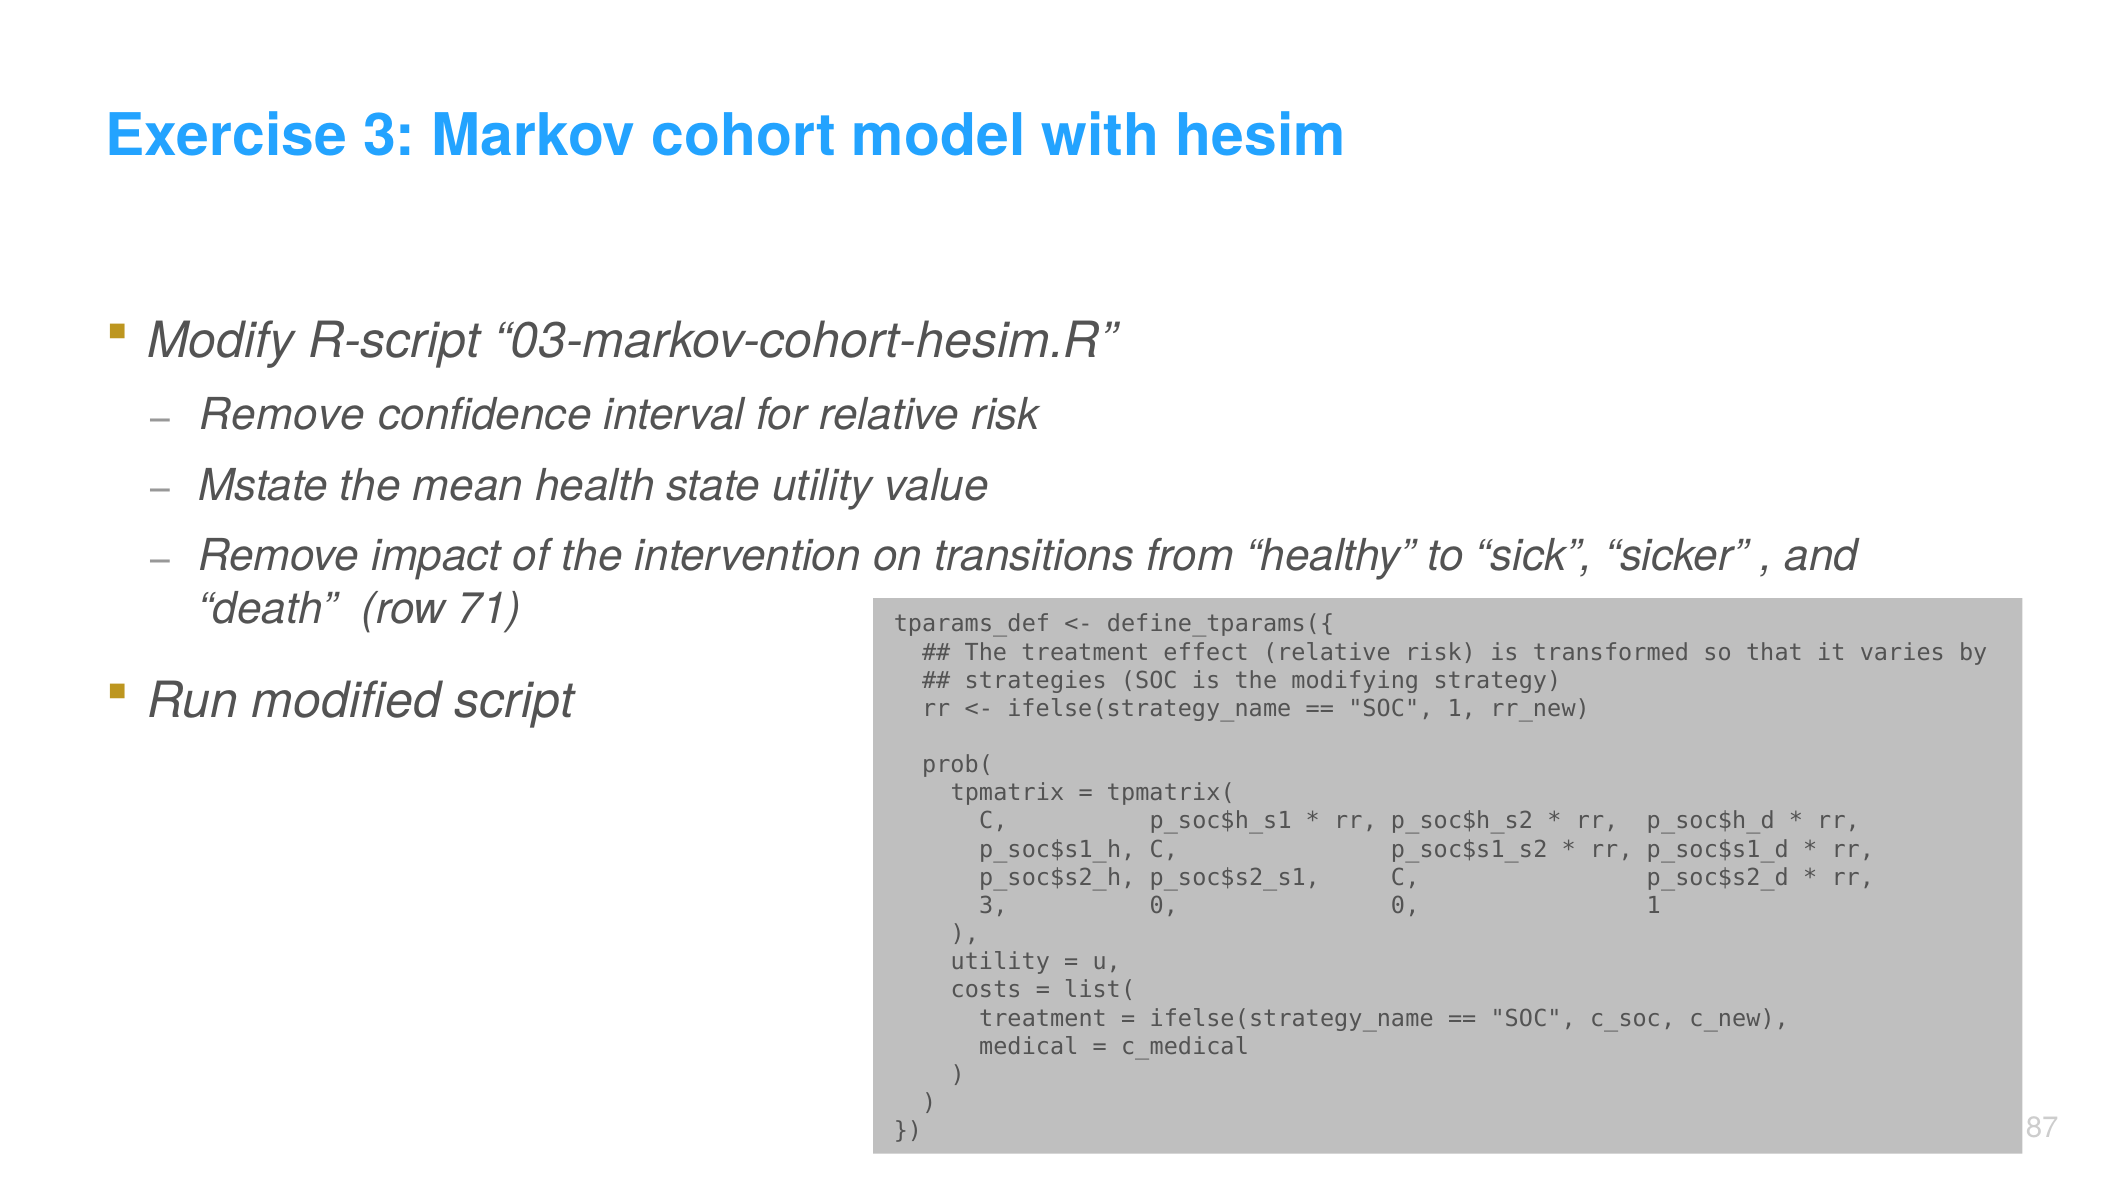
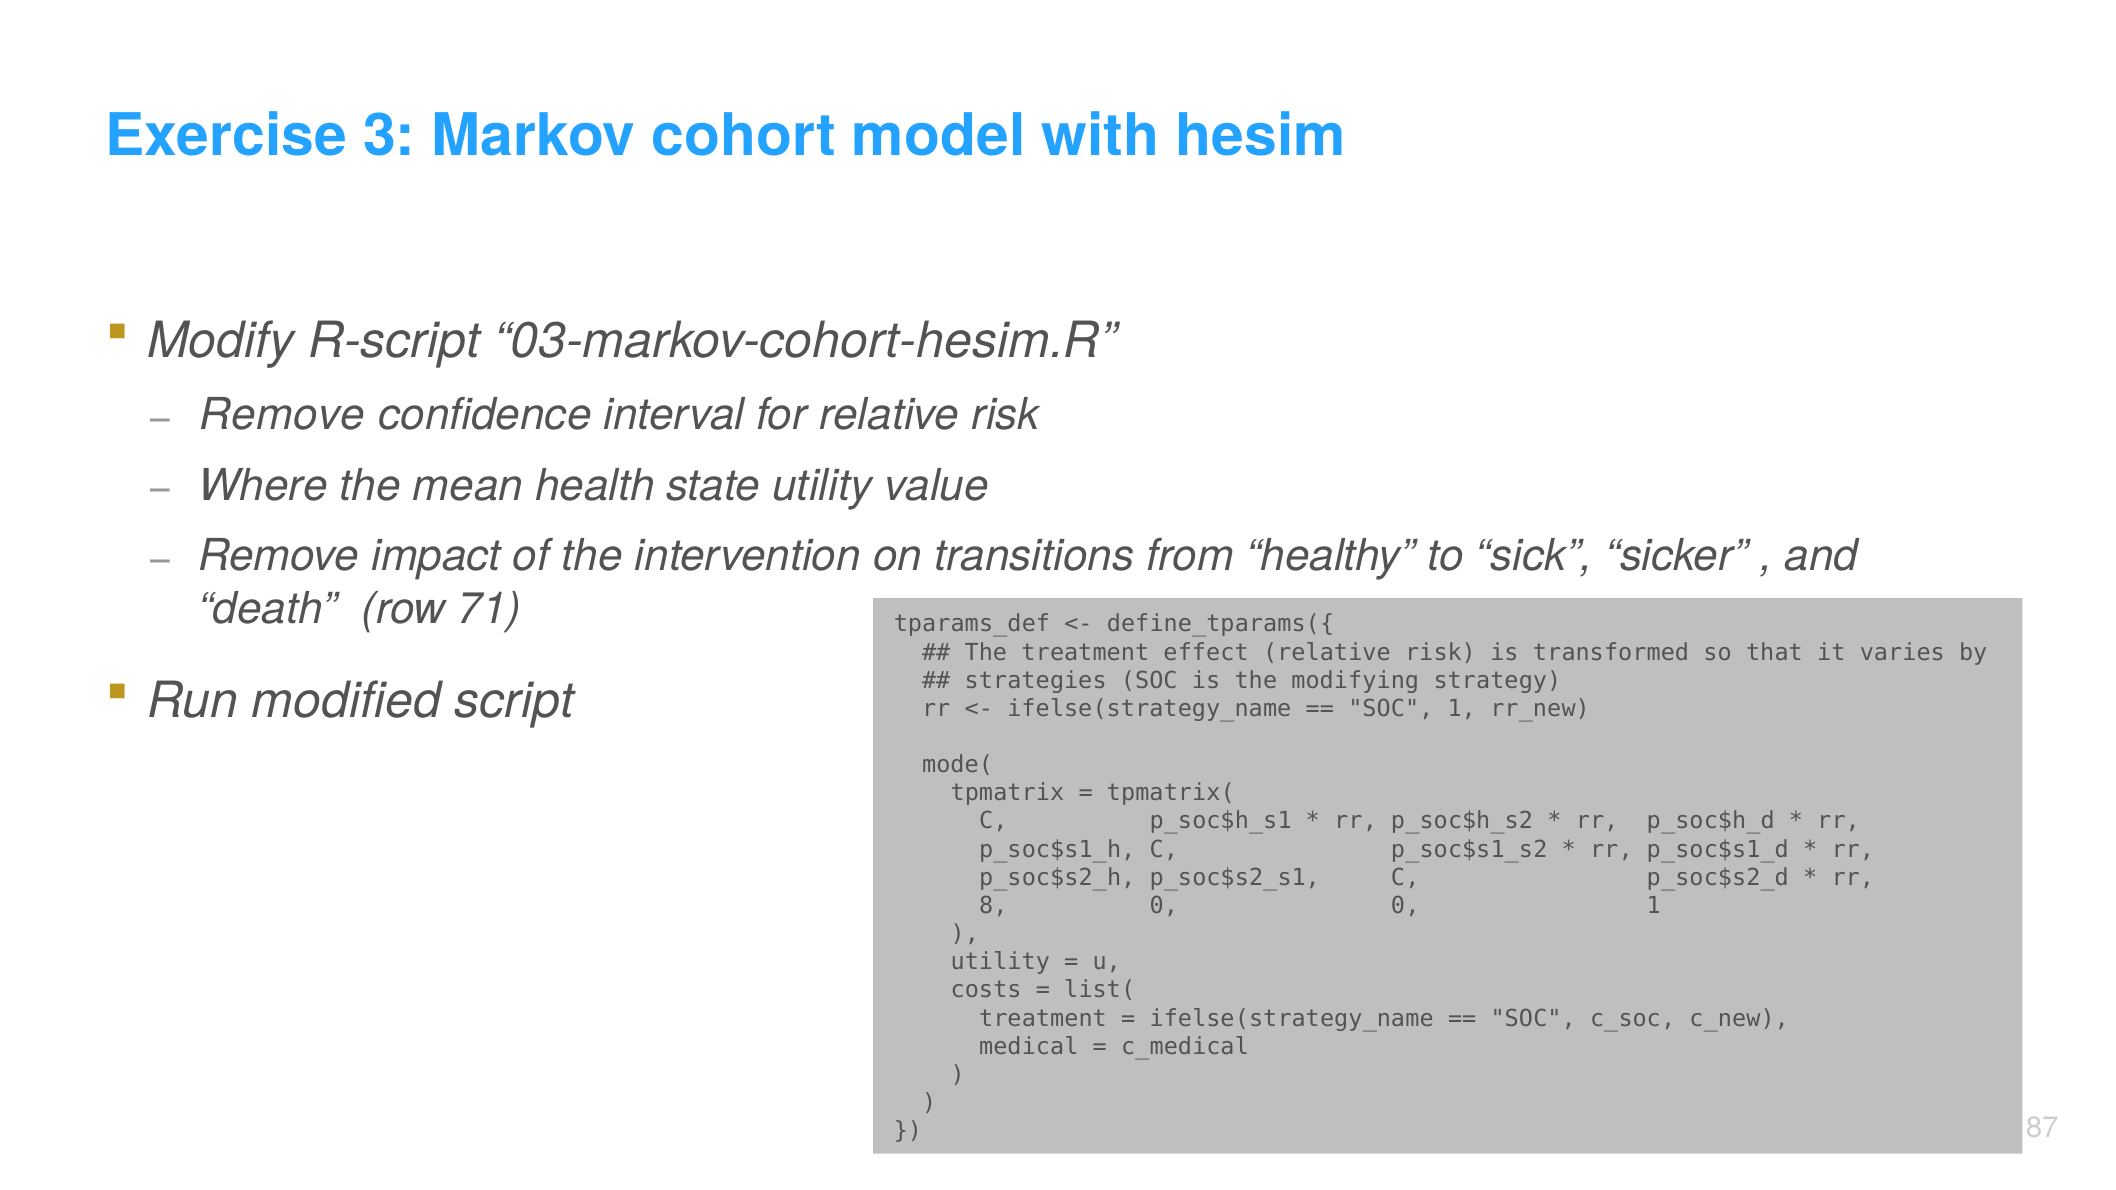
Mstate: Mstate -> Where (263, 486)
prob(: prob( -> mode( (958, 765)
3: 3 -> 8 (993, 906)
